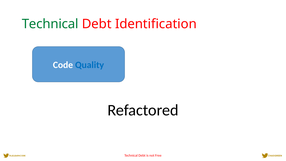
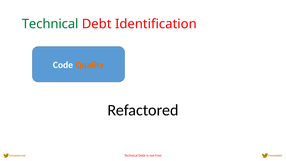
Quality colour: blue -> orange (90, 65)
